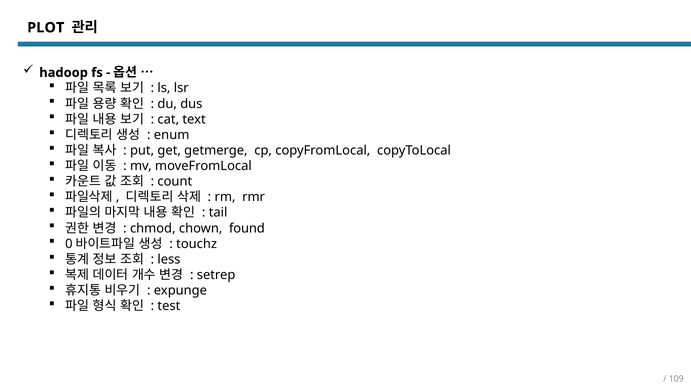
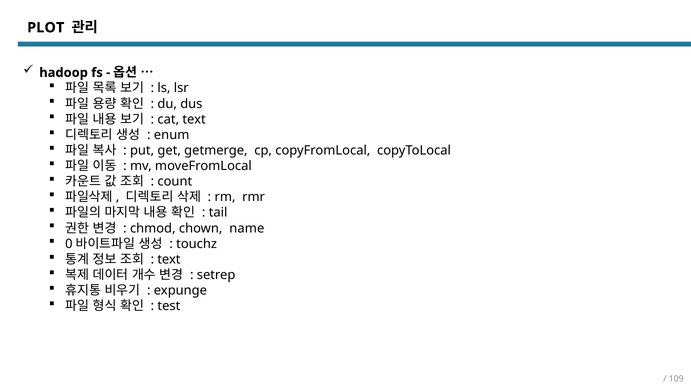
found: found -> name (247, 228)
less: less -> text (169, 259)
